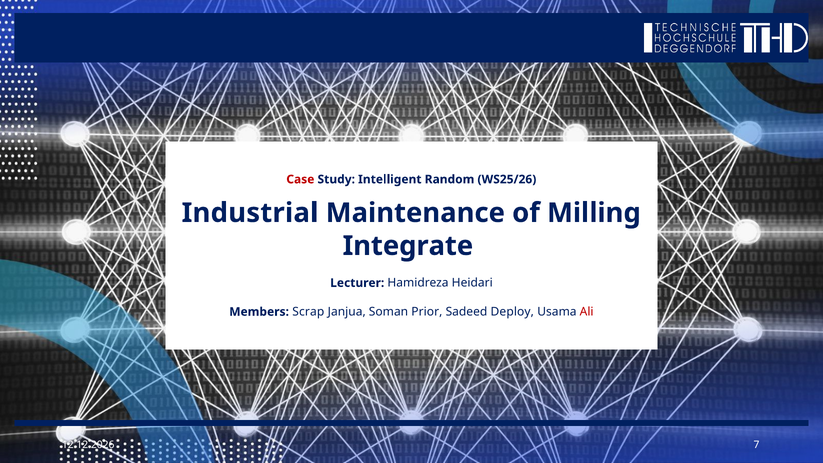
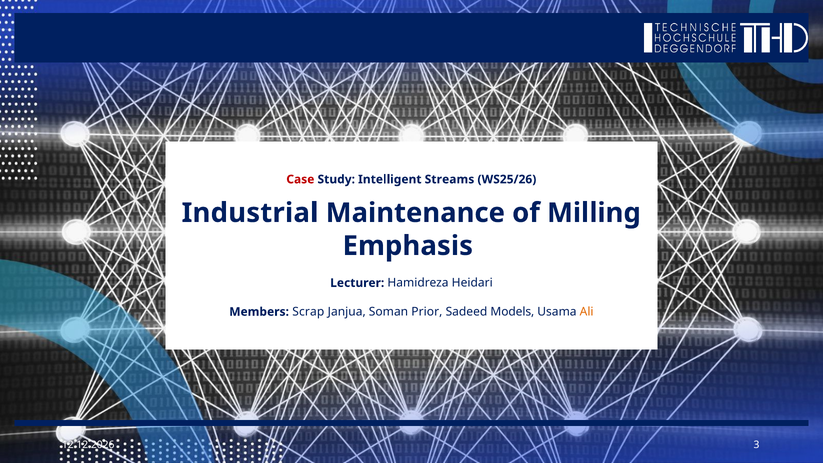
Random: Random -> Streams (449, 179)
Integrate: Integrate -> Emphasis (408, 246)
Deploy: Deploy -> Models (512, 312)
Ali colour: red -> orange (587, 312)
7: 7 -> 3 (757, 445)
